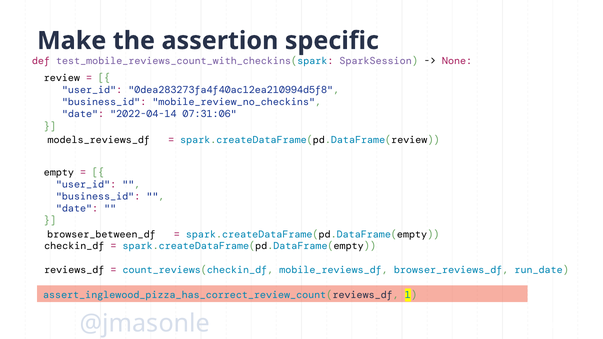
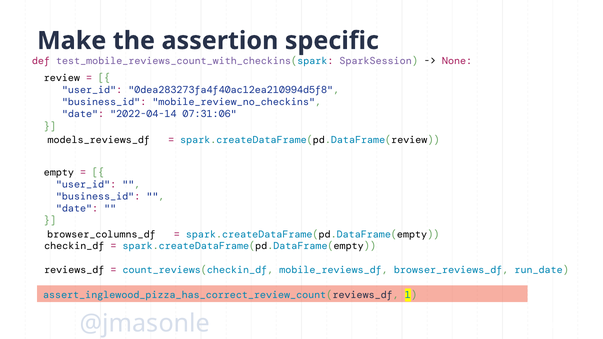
browser_between_df: browser_between_df -> browser_columns_df (101, 234)
